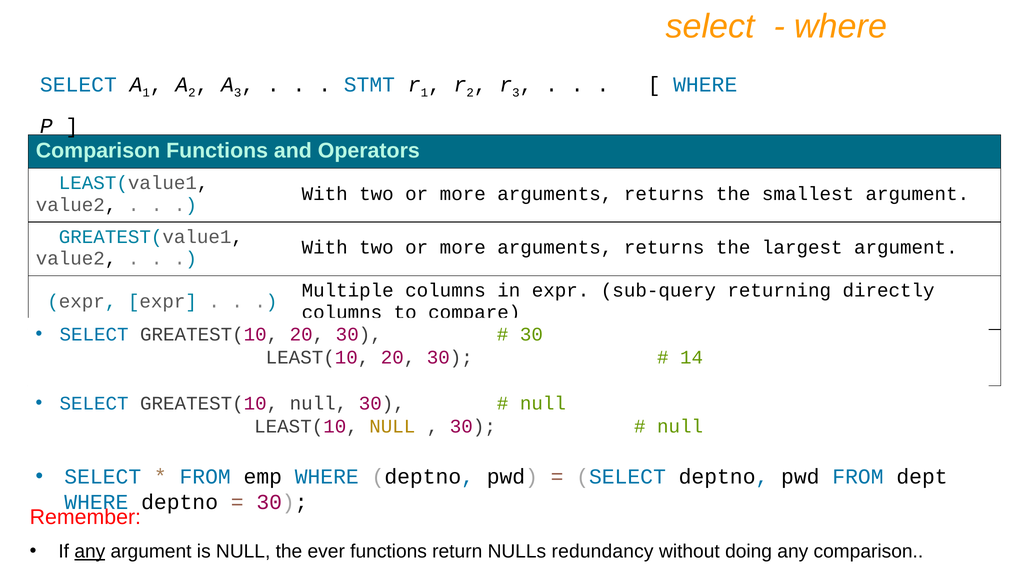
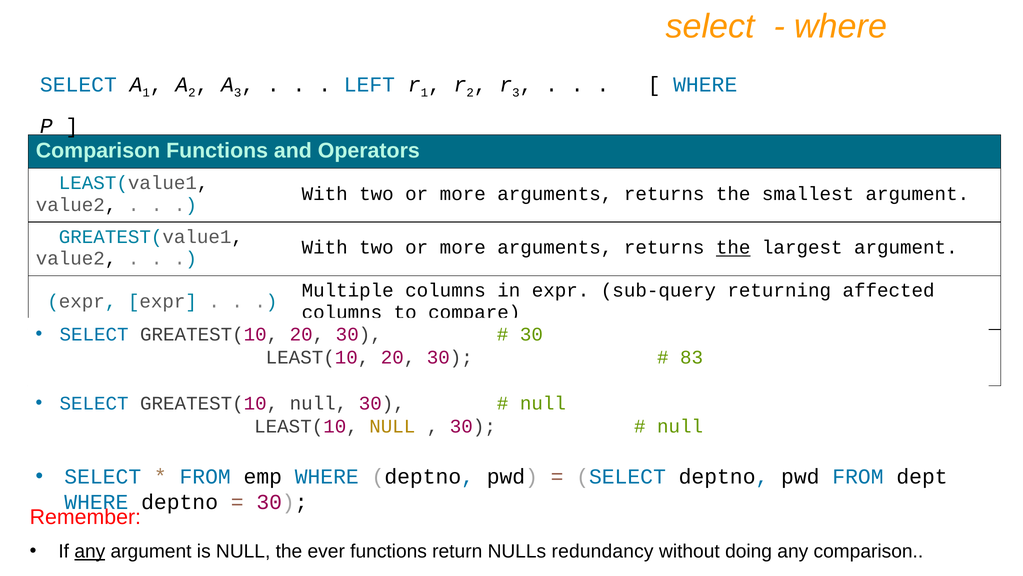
STMT: STMT -> LEFT (369, 84)
the underline: none -> present (733, 247)
directly: directly -> affected (889, 290)
14: 14 -> 83 (692, 357)
